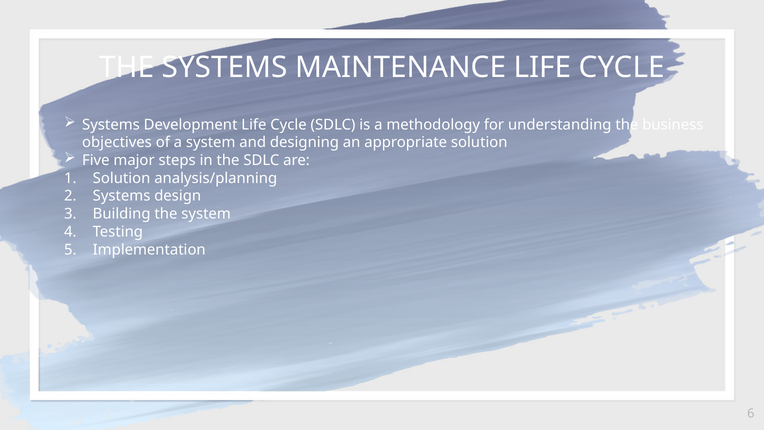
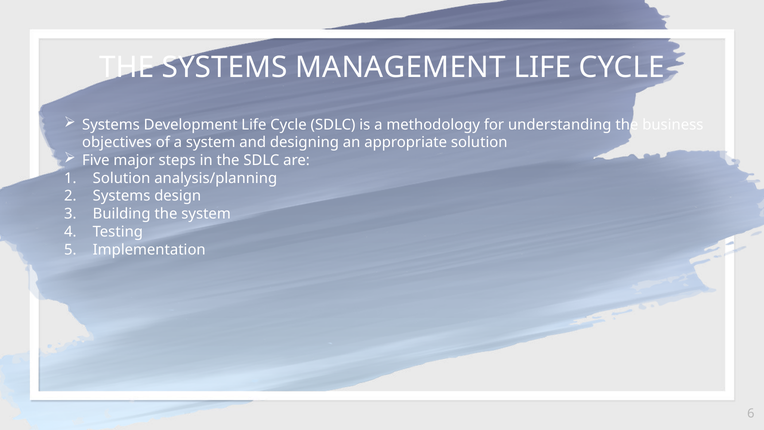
MAINTENANCE: MAINTENANCE -> MANAGEMENT (400, 68)
